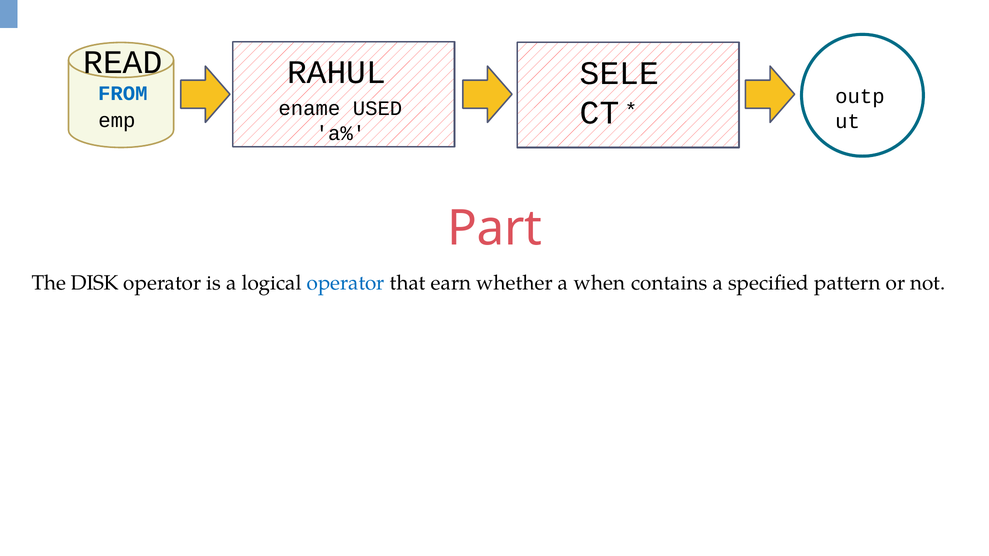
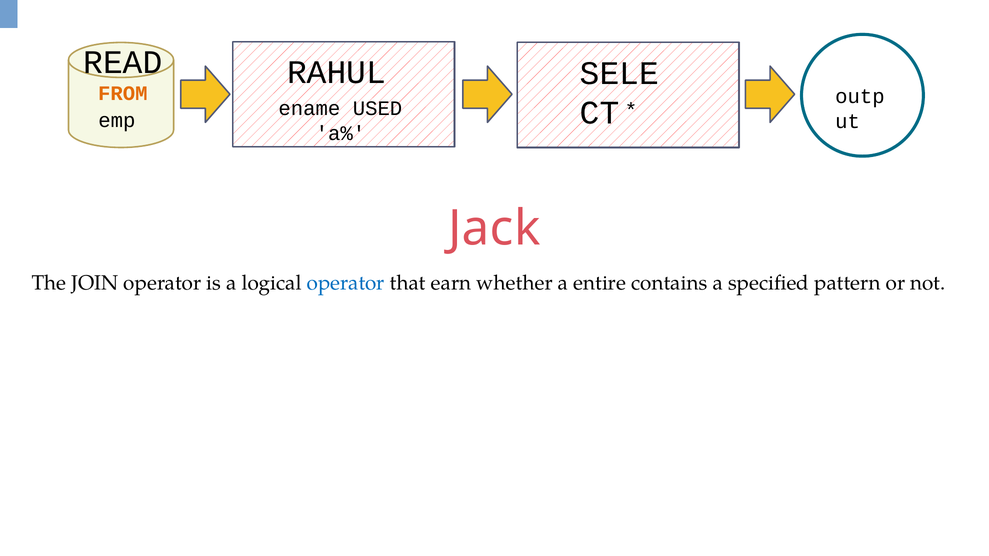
FROM colour: blue -> orange (123, 94)
Part: Part -> Jack (494, 228)
DISK: DISK -> JOIN (95, 283)
when: when -> entire (600, 283)
